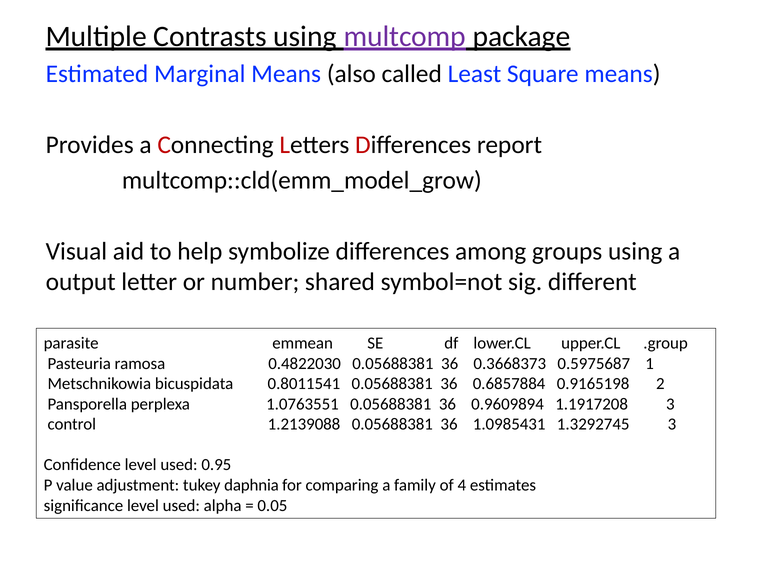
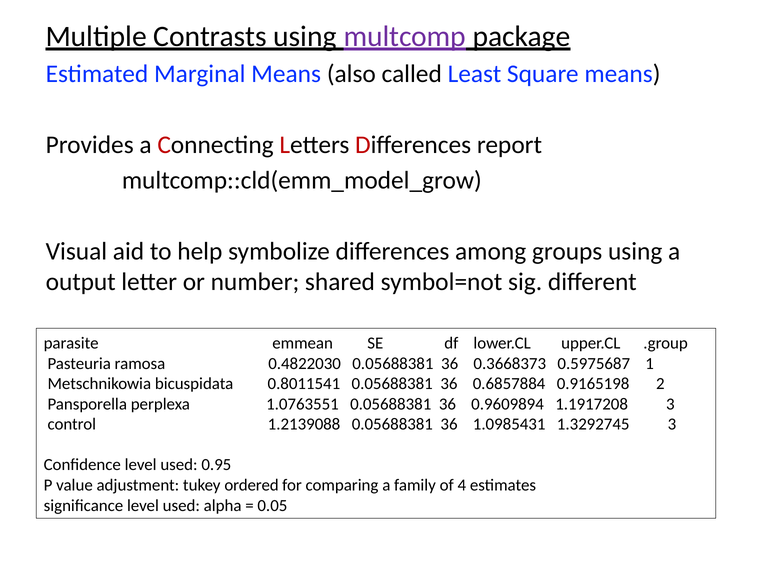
daphnia: daphnia -> ordered (252, 486)
